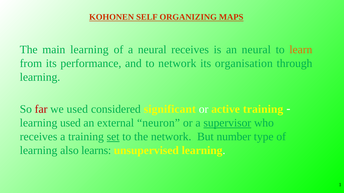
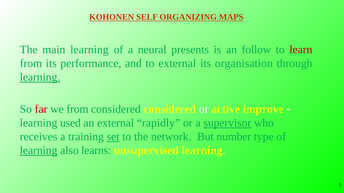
neural receives: receives -> presents (190, 50)
an neural: neural -> follow (256, 50)
learn colour: orange -> red (301, 50)
to network: network -> external (177, 64)
learning underline: none -> present (40, 77)
we used: used -> from (77, 109)
considered significant: significant -> considered (170, 109)
active training: training -> improve (263, 109)
neuron: neuron -> rapidly (159, 123)
learning underline: none -> present (39, 151)
